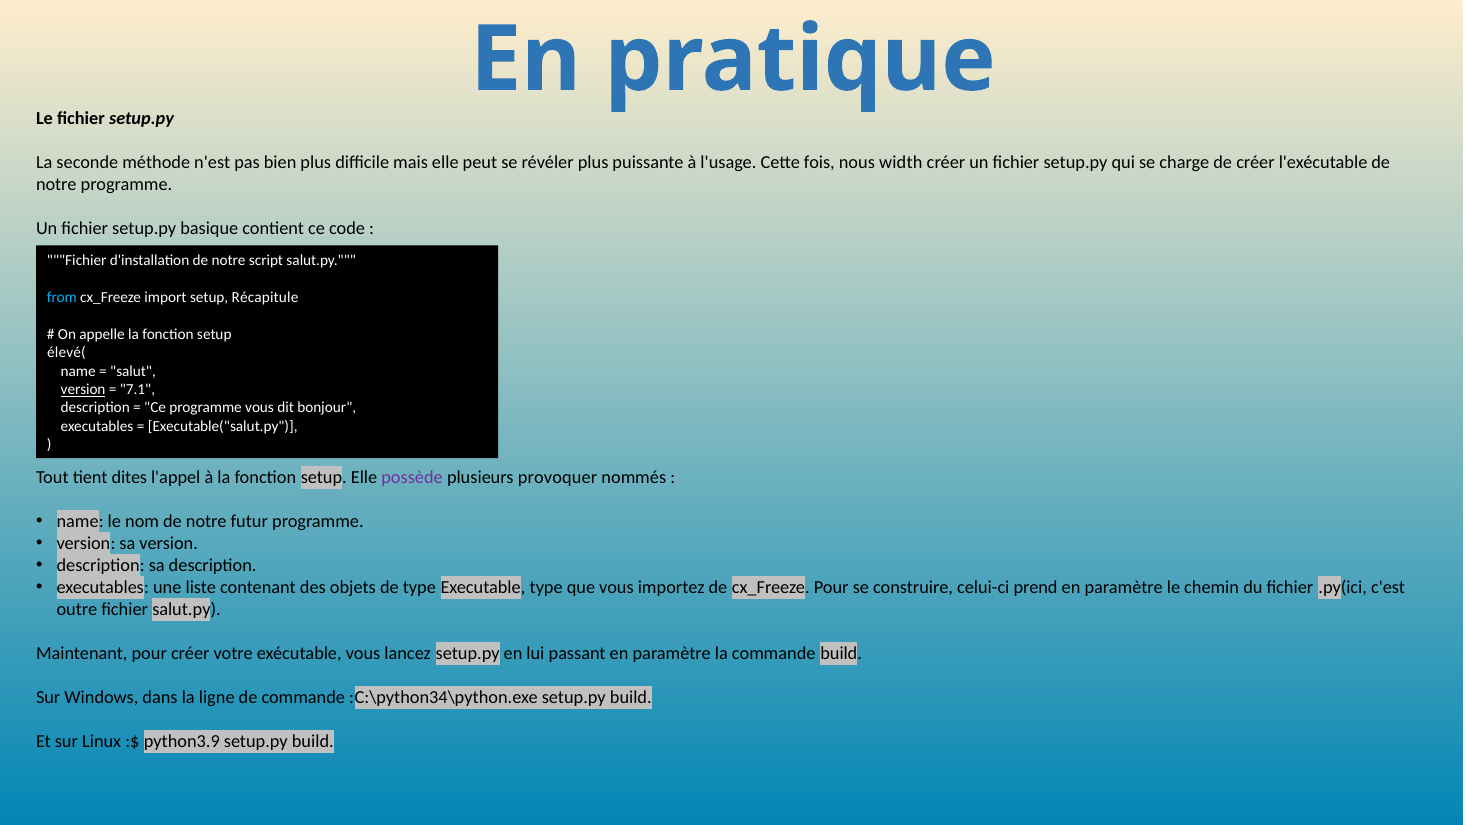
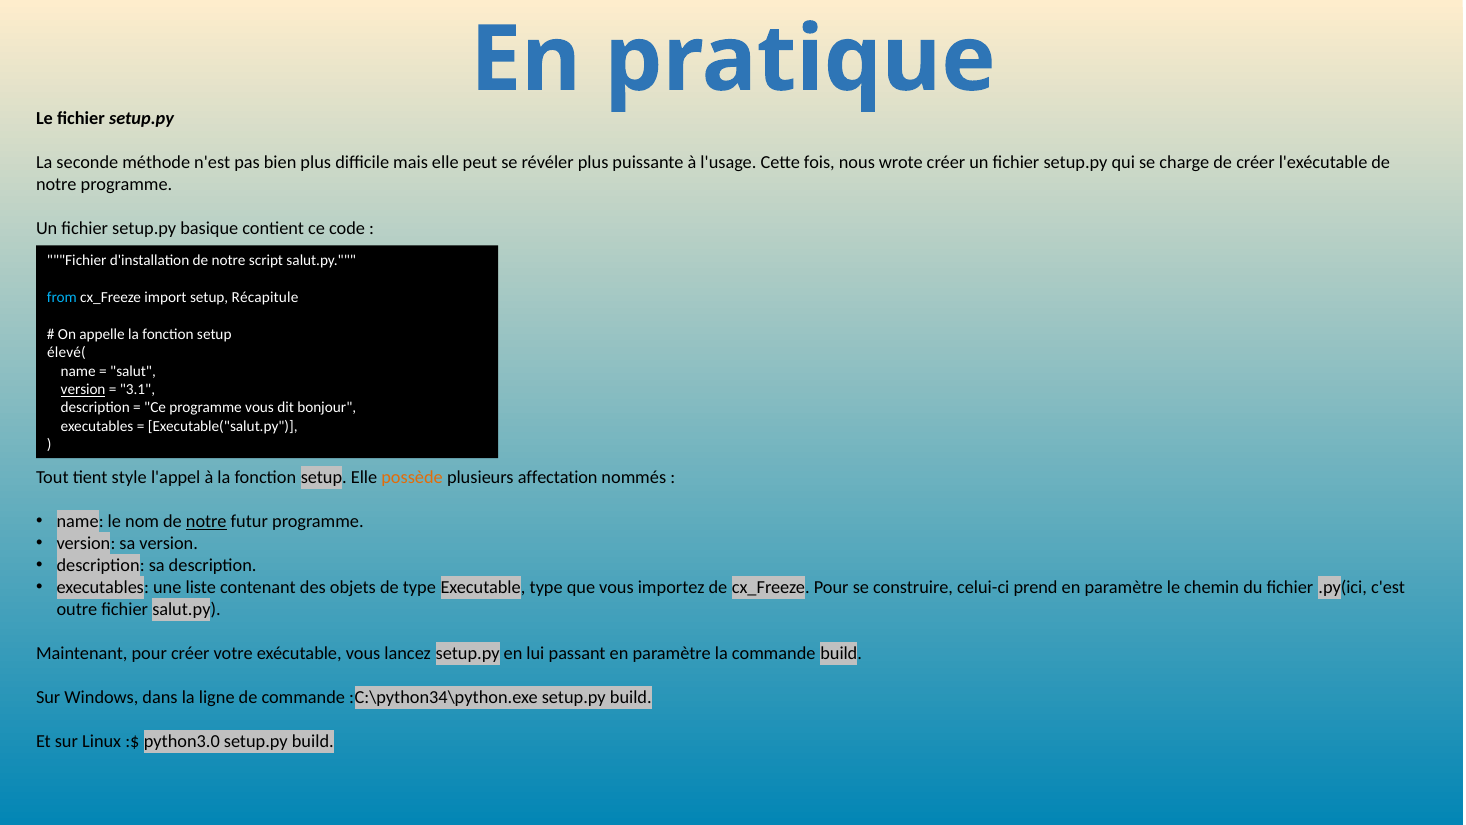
width: width -> wrote (901, 163)
7.1: 7.1 -> 3.1 (137, 389)
dites: dites -> style (129, 478)
possède colour: purple -> orange (412, 478)
provoquer: provoquer -> affectation (558, 478)
notre underline: none -> present (206, 521)
python3.9: python3.9 -> python3.0 (182, 741)
